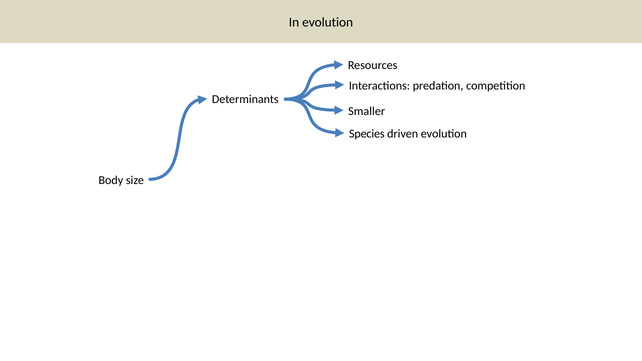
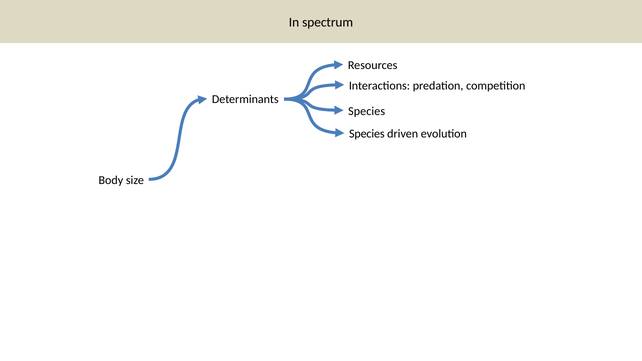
In evolution: evolution -> spectrum (328, 23)
Smaller: Smaller -> Species (367, 111)
